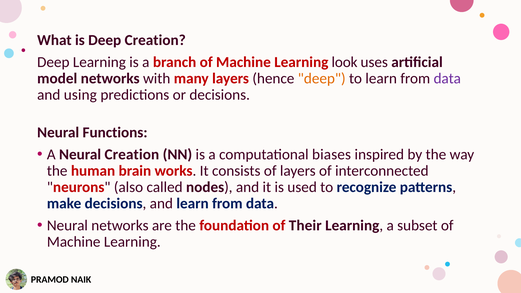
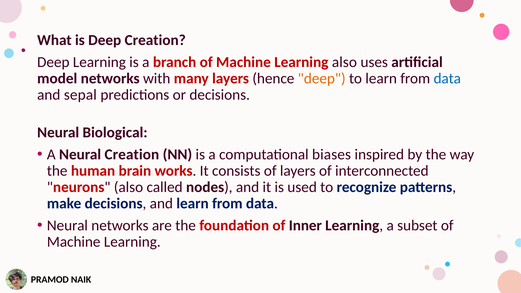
Learning look: look -> also (344, 62)
data colour: purple -> blue (447, 78)
using: using -> sepal (80, 95)
Functions: Functions -> Biological (115, 133)
Their: Their -> Inner (305, 225)
